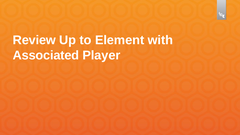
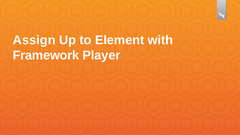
Review: Review -> Assign (34, 40)
Associated: Associated -> Framework (46, 55)
